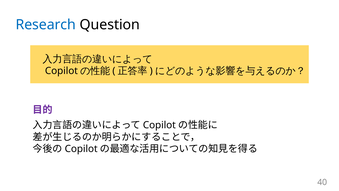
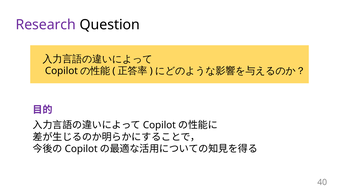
Research colour: blue -> purple (46, 25)
